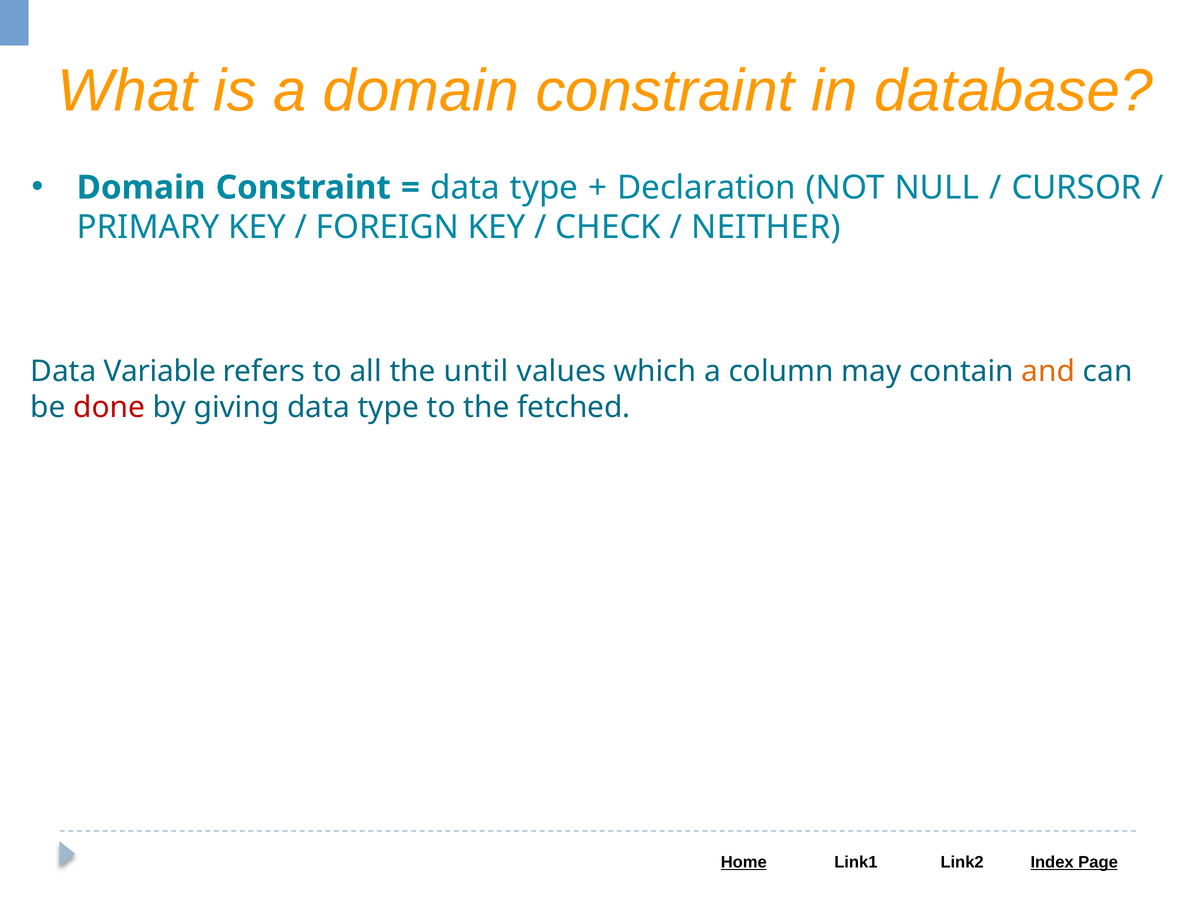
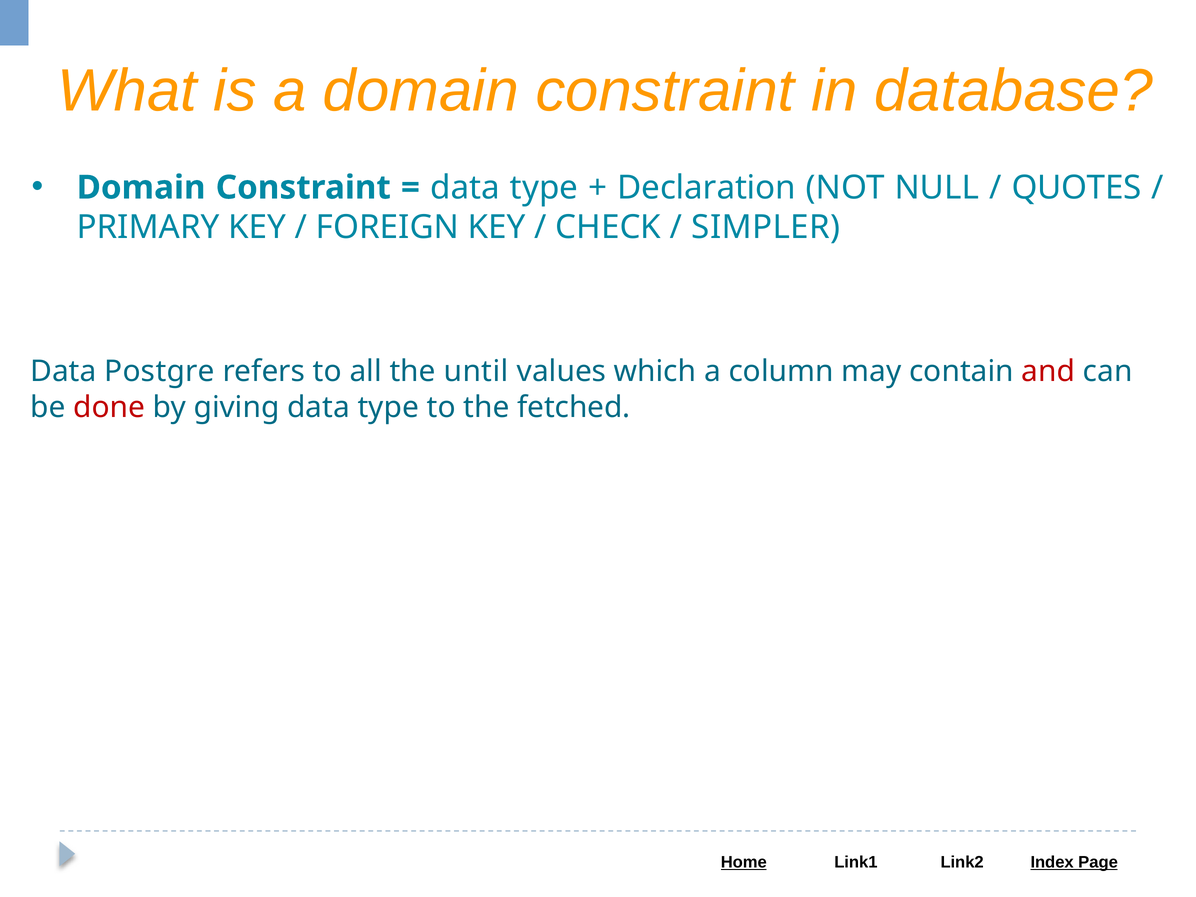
CURSOR: CURSOR -> QUOTES (1077, 188)
NEITHER: NEITHER -> SIMPLER (766, 227)
Variable: Variable -> Postgre (160, 372)
and colour: orange -> red (1048, 372)
